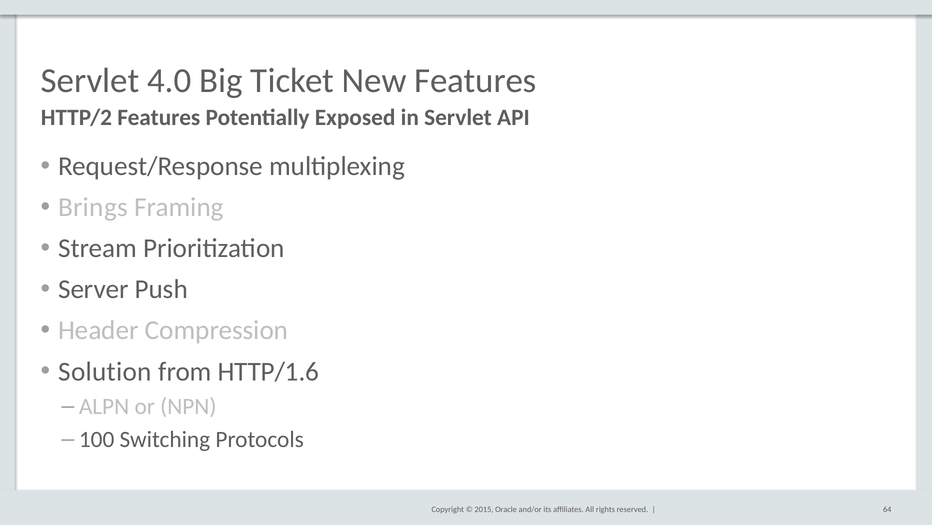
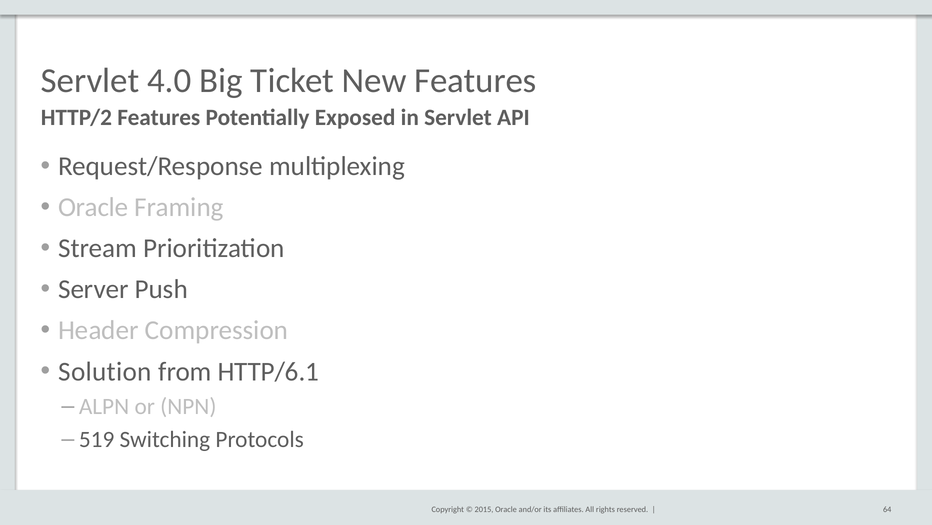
Brings: Brings -> Oracle (93, 207)
HTTP/1.6: HTTP/1.6 -> HTTP/6.1 (268, 371)
100: 100 -> 519 (97, 439)
